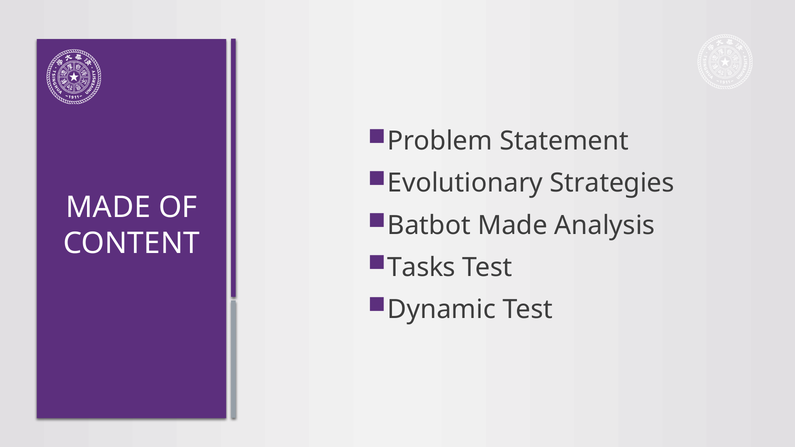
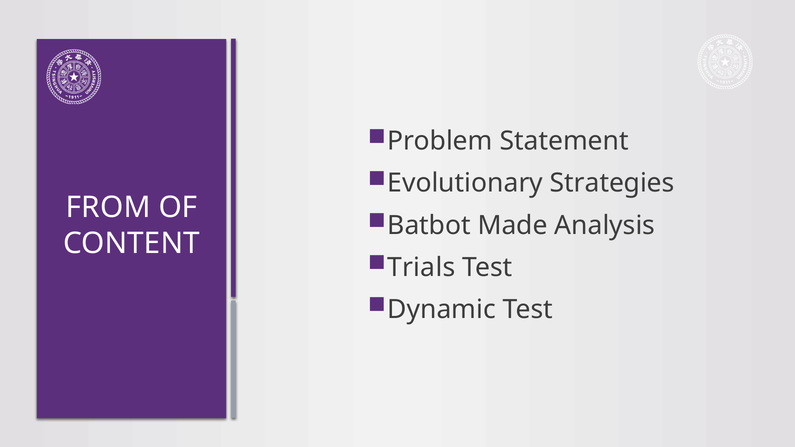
MADE: MADE -> FROM (108, 208)
Tasks: Tasks -> Trials (421, 267)
